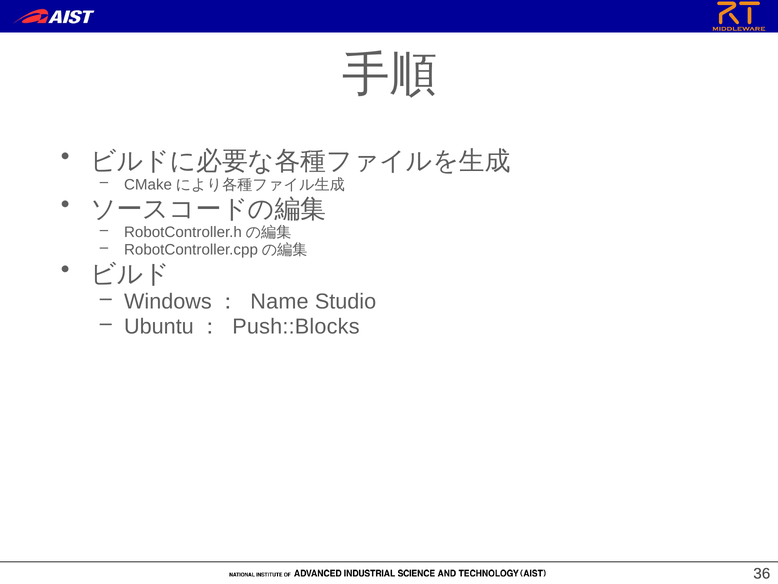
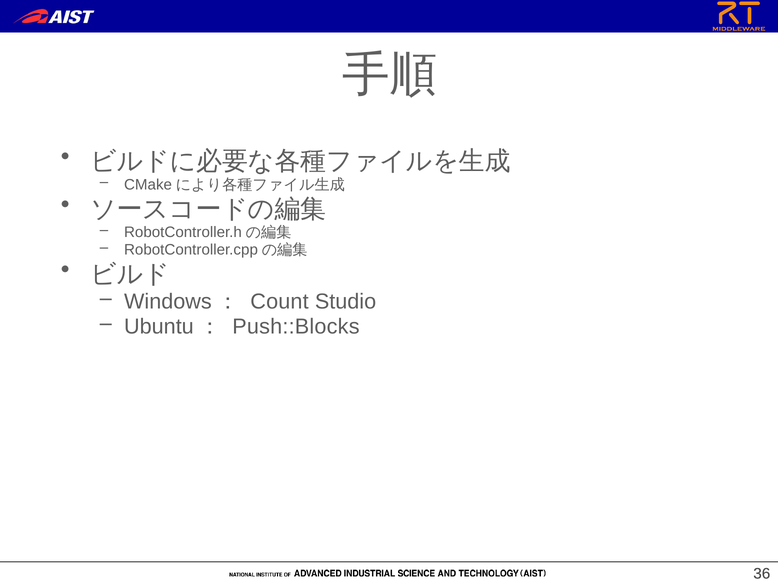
Name: Name -> Count (280, 301)
